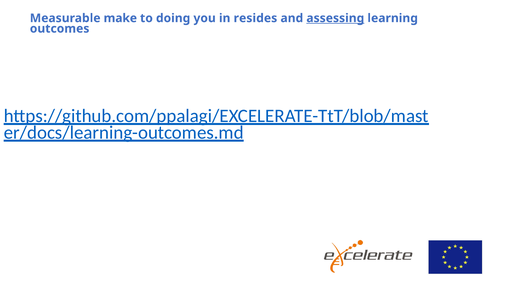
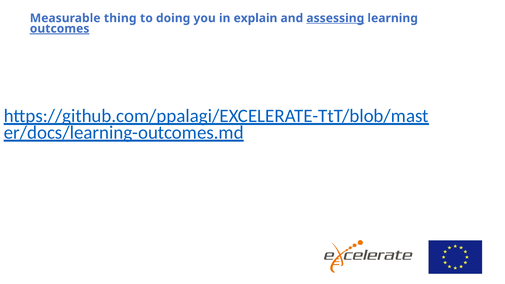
make: make -> thing (120, 18)
resides: resides -> explain (255, 18)
outcomes underline: none -> present (60, 29)
